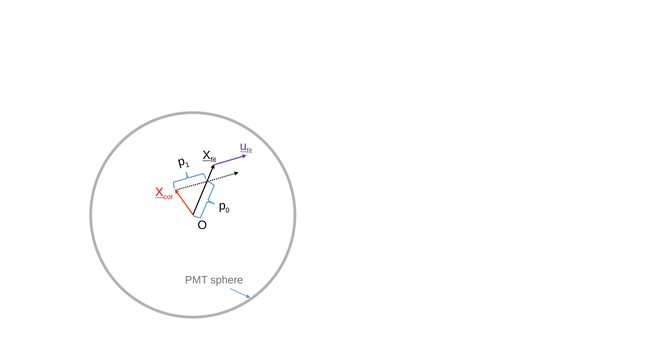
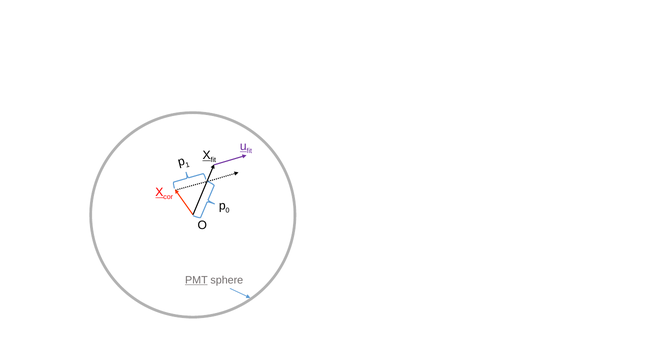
PMT underline: none -> present (196, 280)
